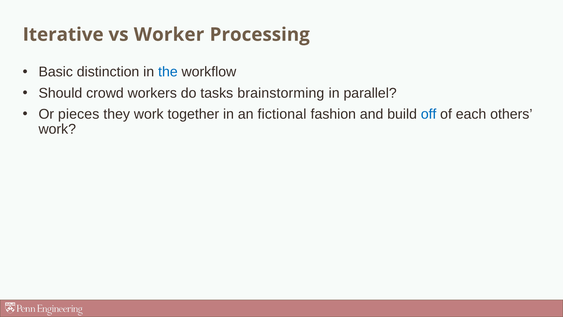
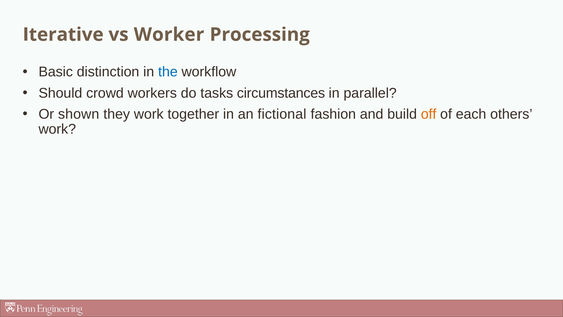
brainstorming: brainstorming -> circumstances (281, 93)
pieces: pieces -> shown (79, 114)
off colour: blue -> orange (429, 114)
